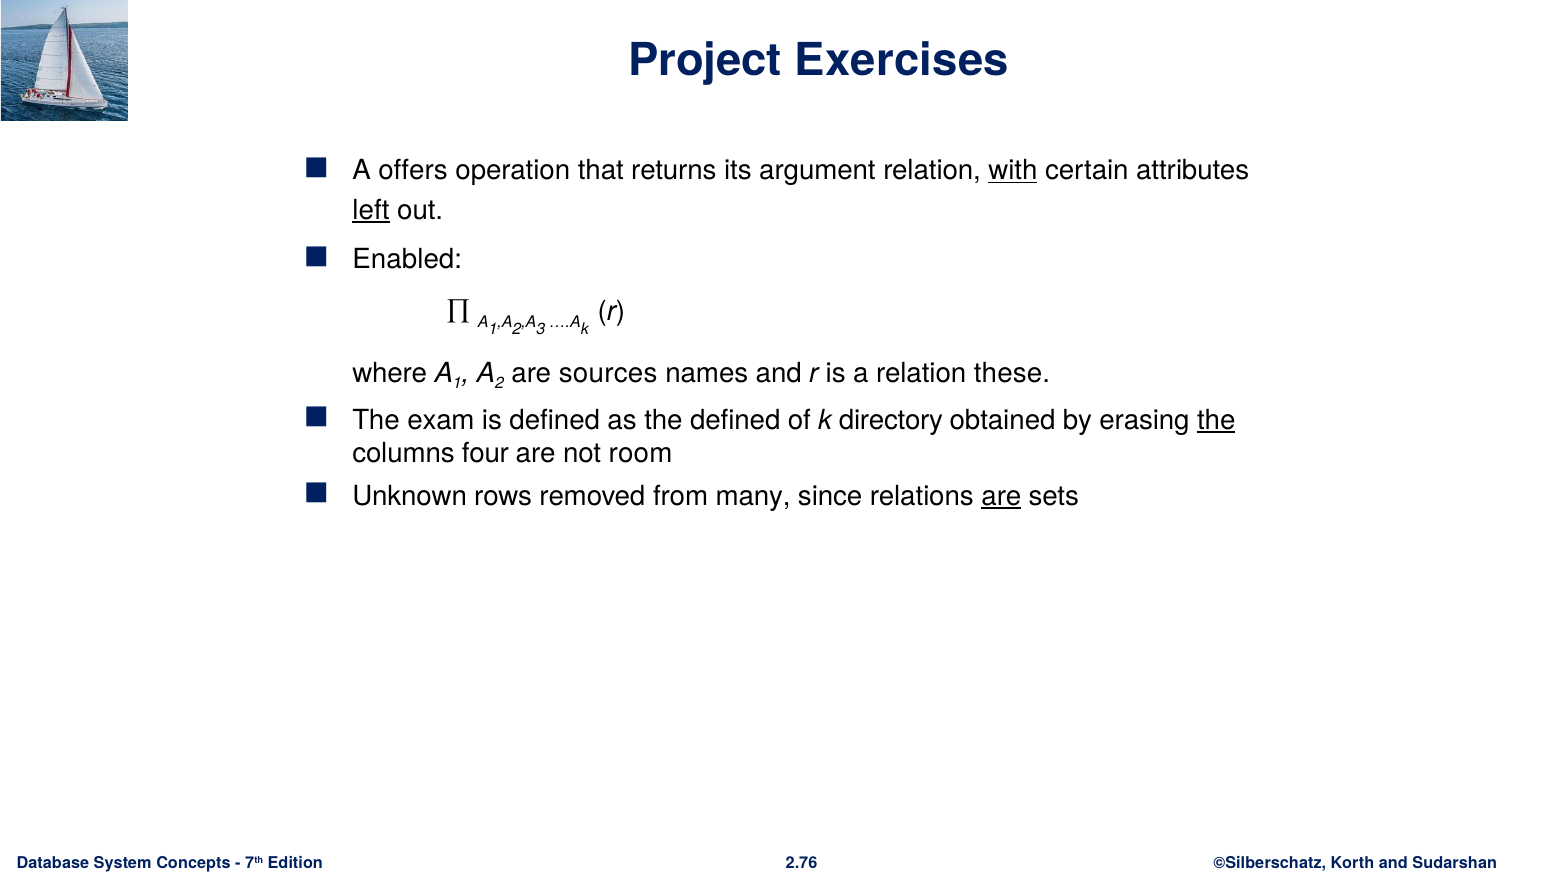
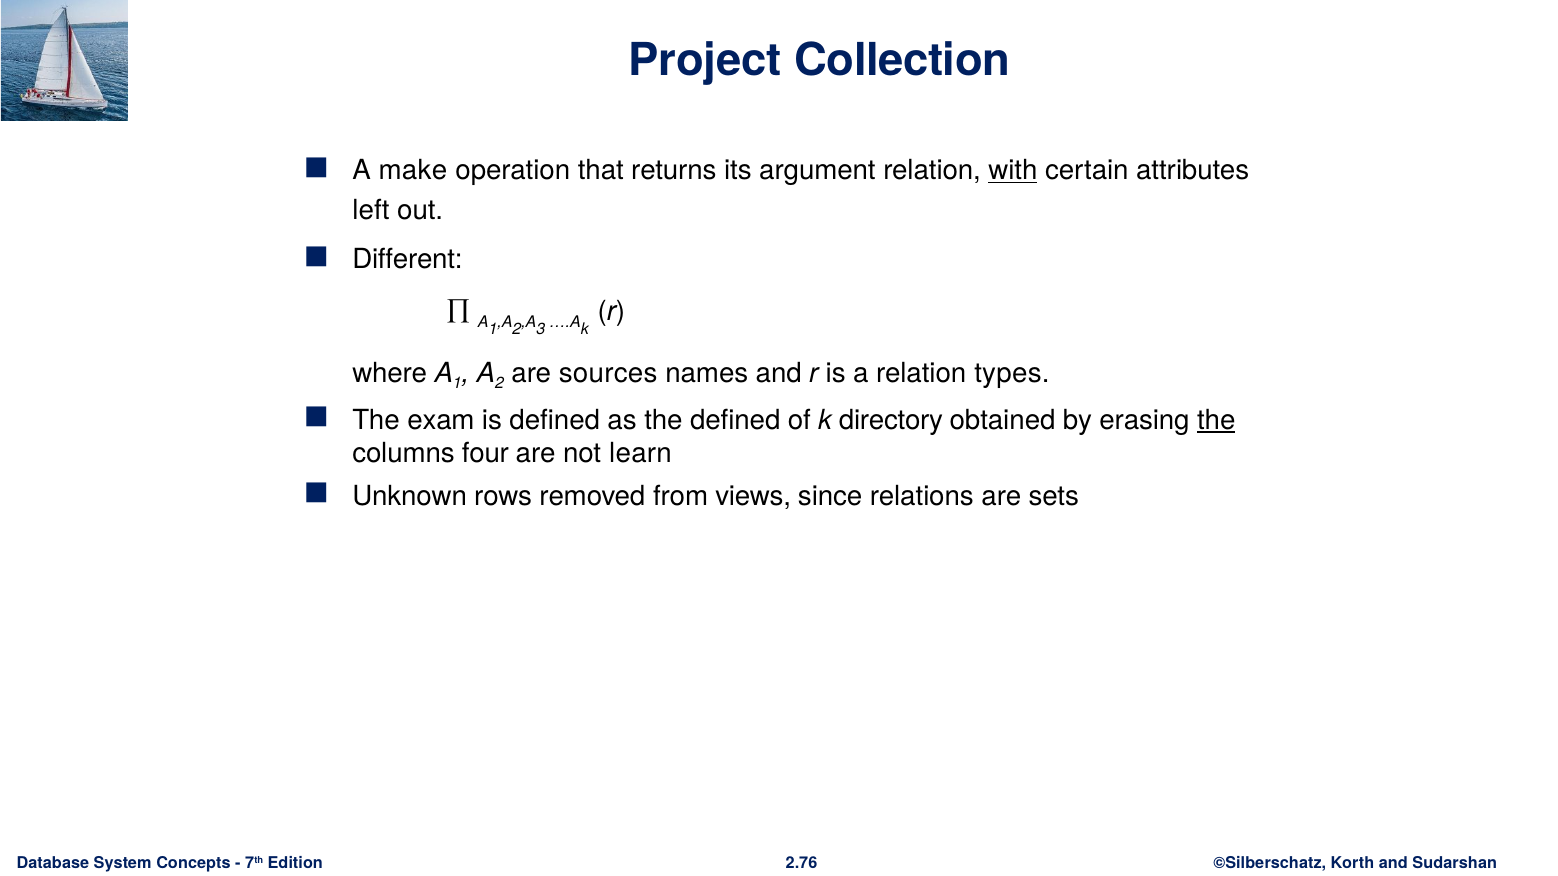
Exercises: Exercises -> Collection (902, 61)
offers: offers -> make (413, 171)
left underline: present -> none (371, 210)
Enabled: Enabled -> Different (407, 260)
these: these -> types (1012, 373)
room: room -> learn (640, 454)
many: many -> views (753, 496)
are underline: present -> none (1001, 496)
